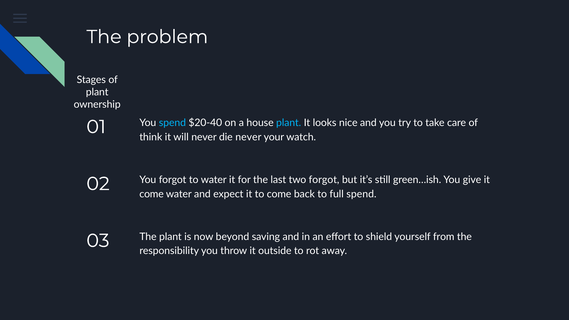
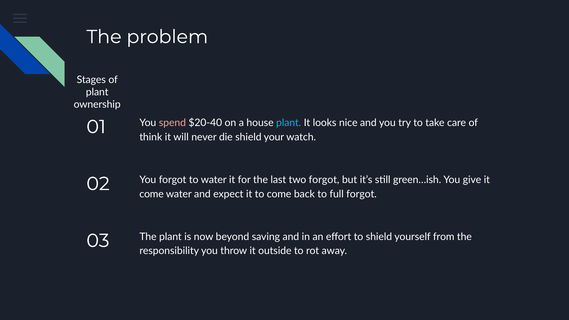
spend colour: light blue -> pink (172, 123)
die never: never -> shield (248, 137)
full spend: spend -> forgot (362, 194)
